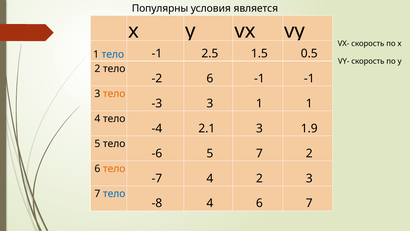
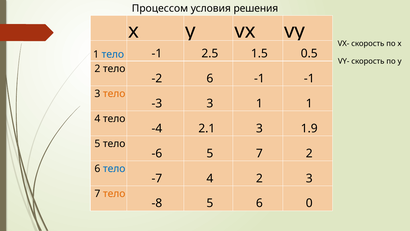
Популярны: Популярны -> Процессом (160, 8)
является: является -> решения (256, 8)
тело colour: orange -> blue (114, 168)
тело colour: blue -> orange (114, 193)
-8 4: 4 -> 5 (210, 203)
6 7: 7 -> 0 (309, 203)
